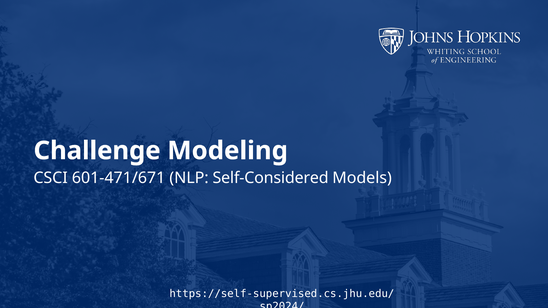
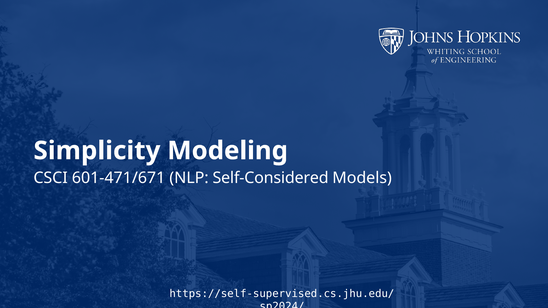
Challenge: Challenge -> Simplicity (97, 151)
